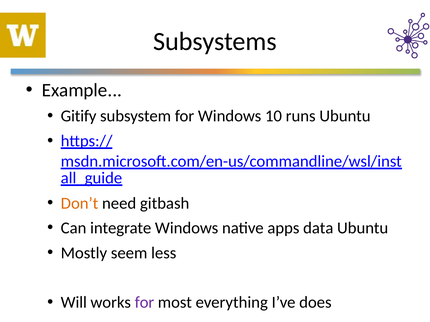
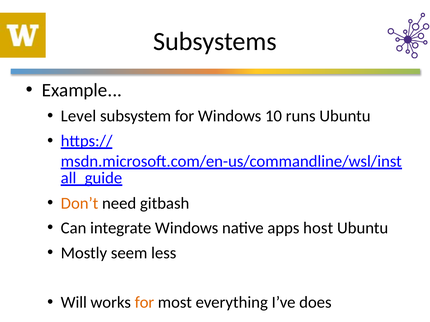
Gitify: Gitify -> Level (78, 116)
data: data -> host (318, 228)
for colour: purple -> orange (144, 303)
